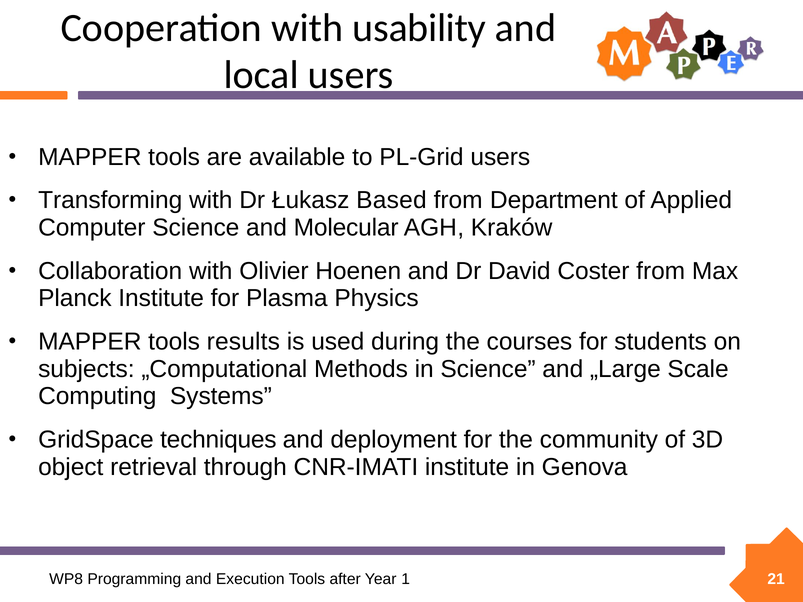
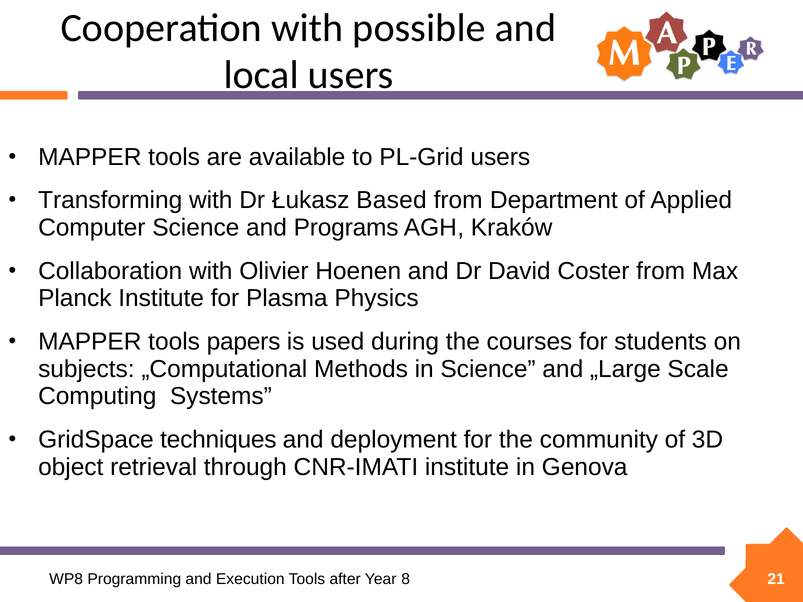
usability: usability -> possible (419, 28)
Molecular: Molecular -> Programs (346, 228)
results: results -> papers (244, 342)
1: 1 -> 8 (406, 579)
